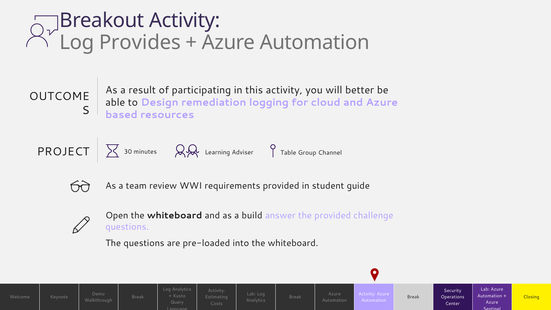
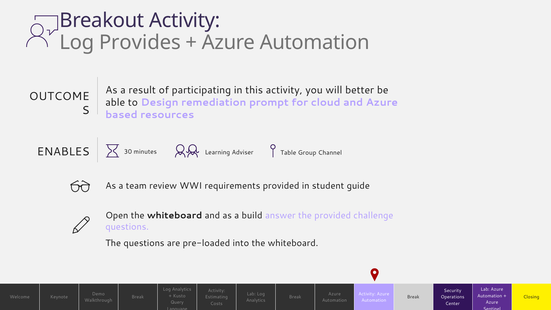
logging: logging -> prompt (269, 102)
PROJECT: PROJECT -> ENABLES (63, 152)
